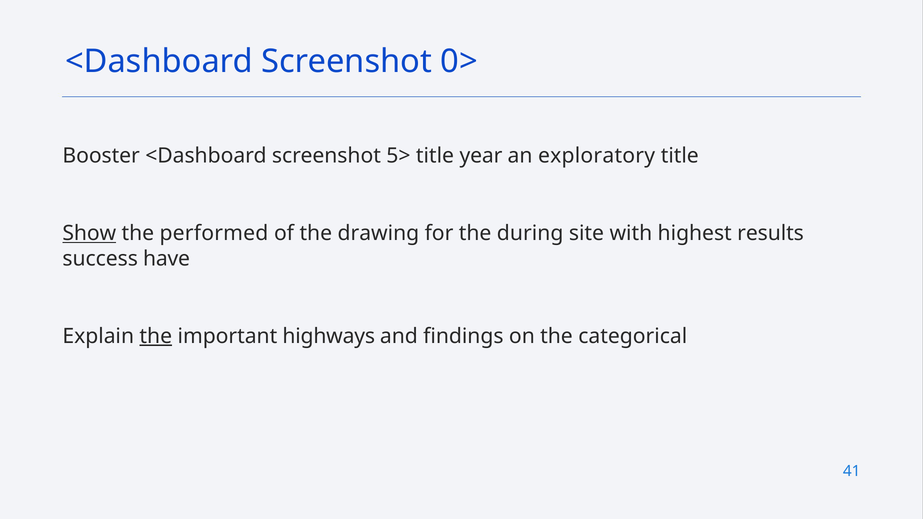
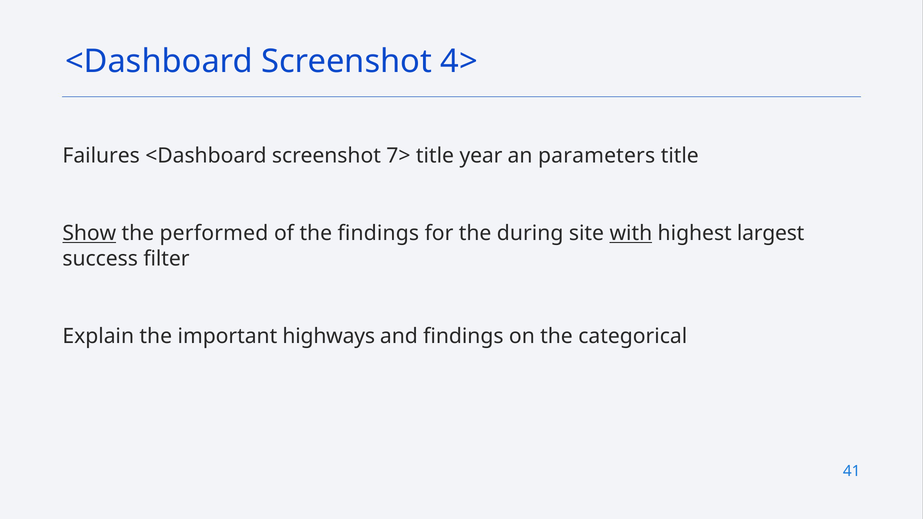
0>: 0> -> 4> (459, 62)
Booster: Booster -> Failures (101, 156)
5>: 5> -> 7> (398, 156)
exploratory: exploratory -> parameters (597, 156)
the drawing: drawing -> findings (378, 233)
with underline: none -> present (631, 233)
results: results -> largest (771, 233)
have: have -> filter (166, 259)
the underline: present -> none (156, 336)
